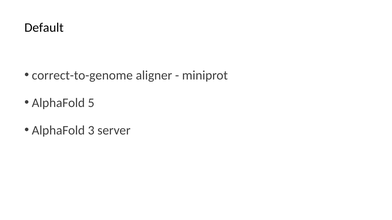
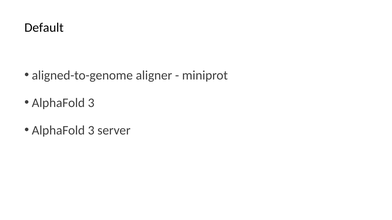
correct-to-genome: correct-to-genome -> aligned-to-genome (82, 75)
5: 5 -> 3 (91, 103)
